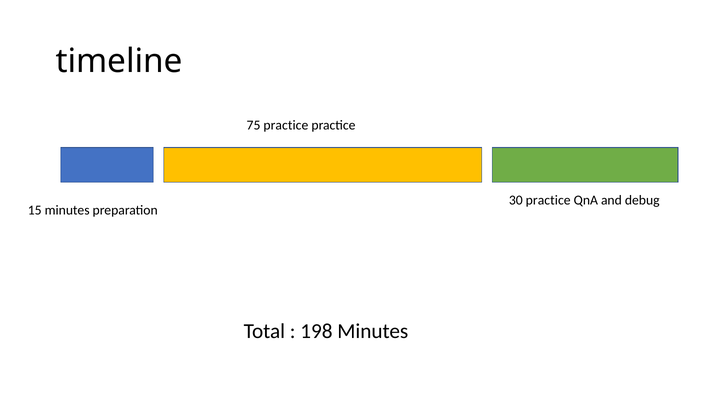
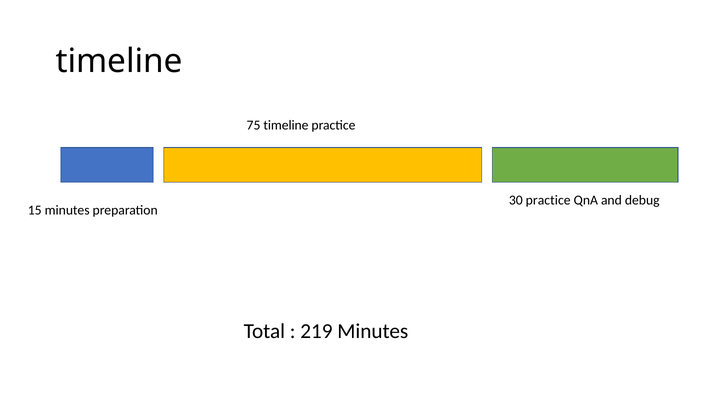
75 practice: practice -> timeline (286, 125)
198: 198 -> 219 (316, 331)
